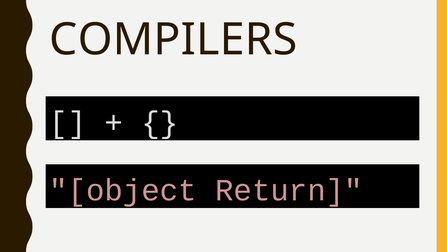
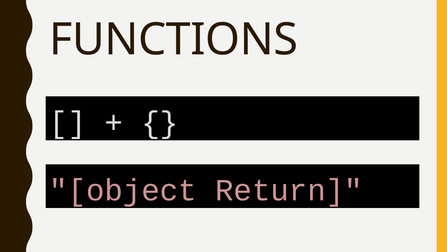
COMPILERS: COMPILERS -> FUNCTIONS (174, 40)
